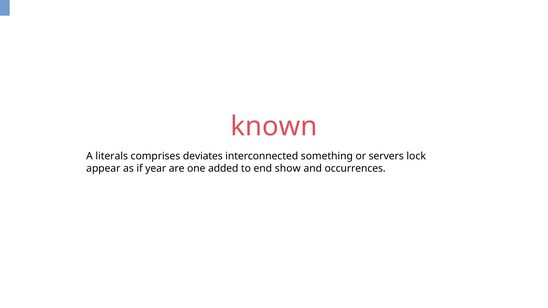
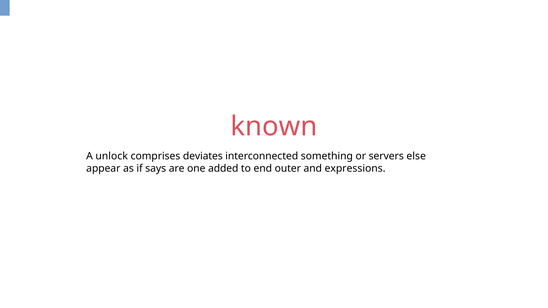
literals: literals -> unlock (112, 156)
lock: lock -> else (416, 156)
year: year -> says (156, 168)
show: show -> outer (288, 168)
occurrences: occurrences -> expressions (355, 168)
